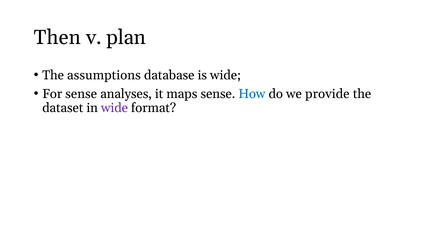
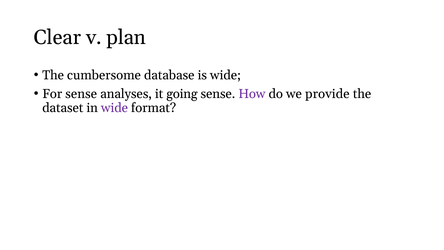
Then: Then -> Clear (57, 37)
assumptions: assumptions -> cumbersome (104, 75)
maps: maps -> going (182, 94)
How colour: blue -> purple (252, 94)
